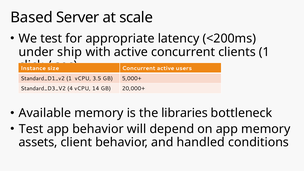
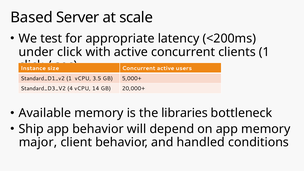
under ship: ship -> click (70, 52)
Test: Test -> Ship (31, 129)
assets: assets -> major (38, 142)
